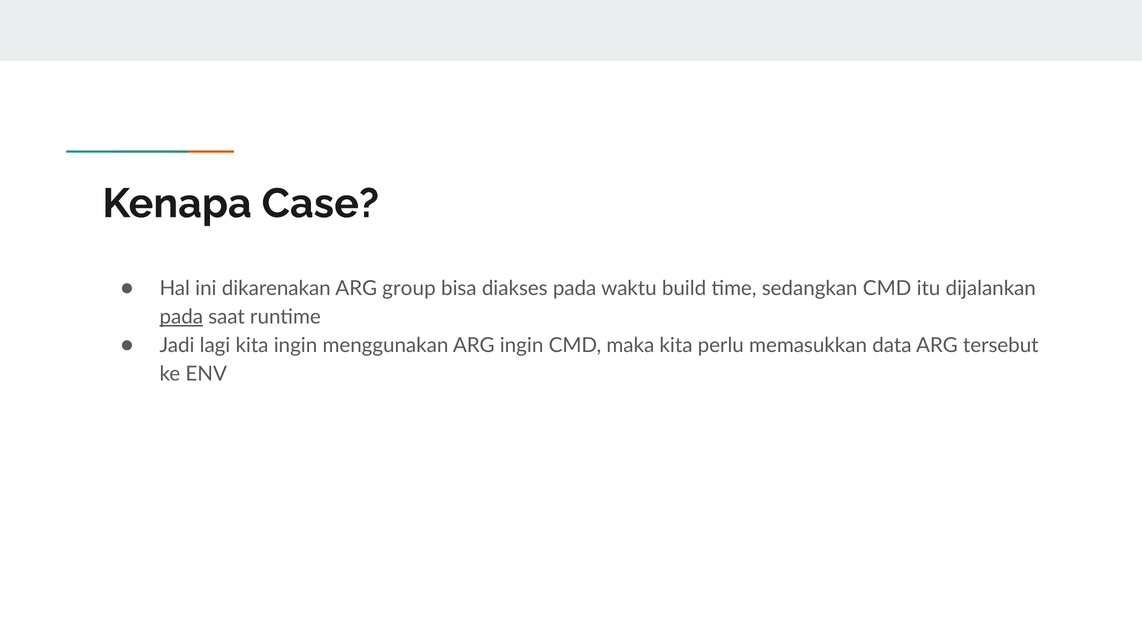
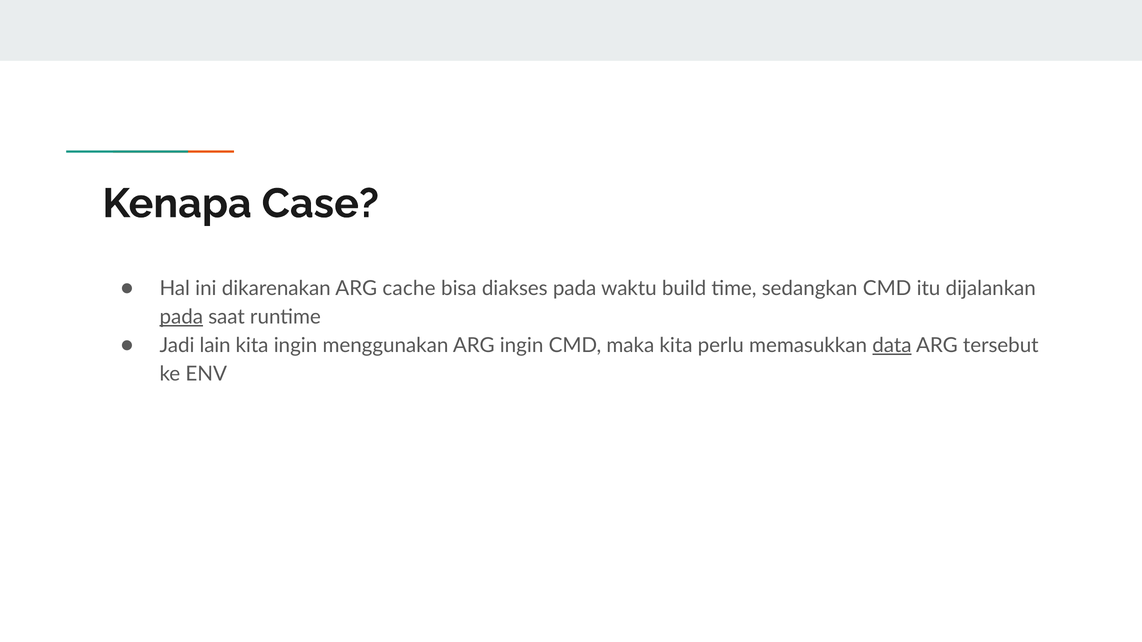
group: group -> cache (409, 289)
lagi: lagi -> lain (215, 346)
data underline: none -> present (892, 346)
